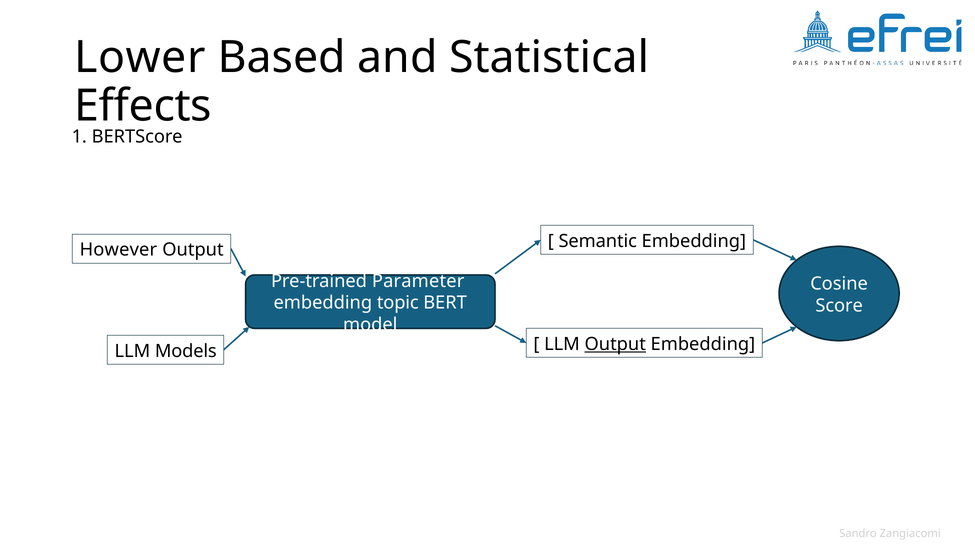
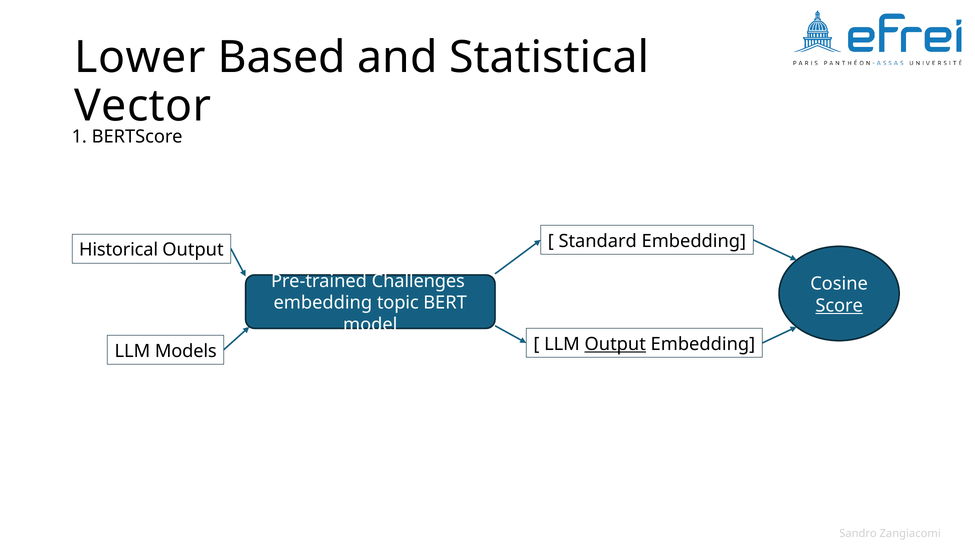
Effects: Effects -> Vector (143, 106)
Semantic: Semantic -> Standard (598, 241)
However: However -> Historical (119, 250)
Parameter: Parameter -> Challenges (418, 281)
Score underline: none -> present (839, 306)
